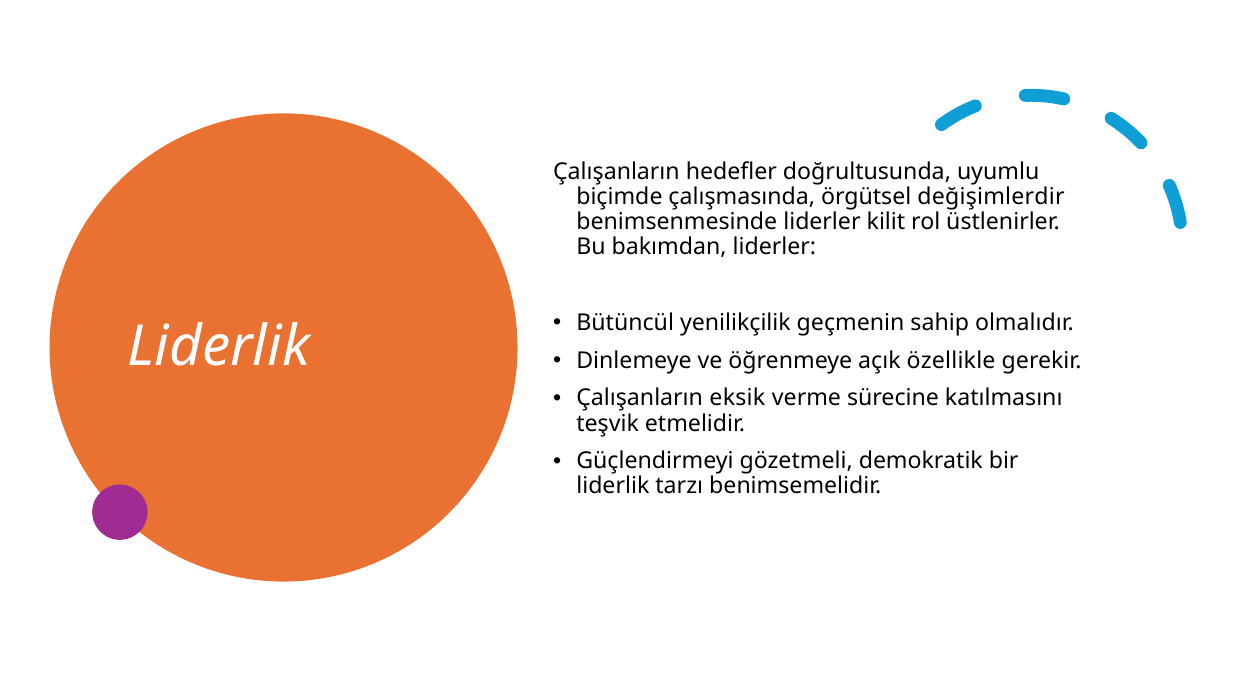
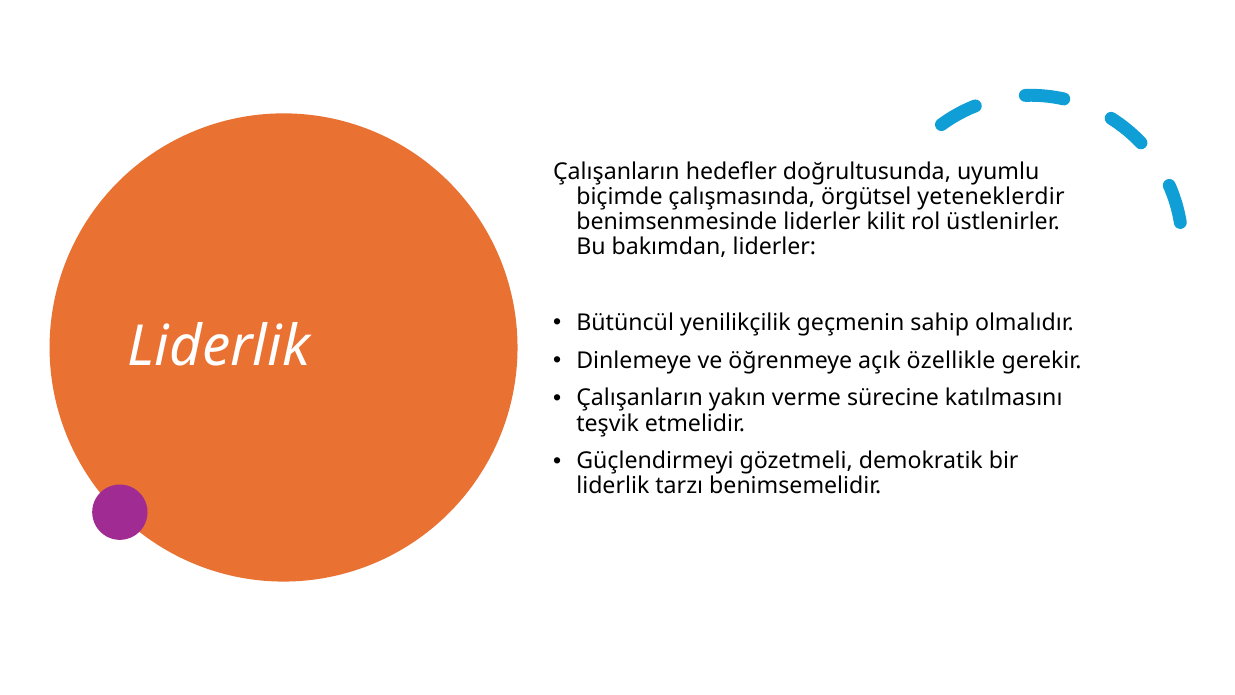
değişimlerdir: değişimlerdir -> yeteneklerdir (991, 197)
eksik: eksik -> yakın (738, 398)
